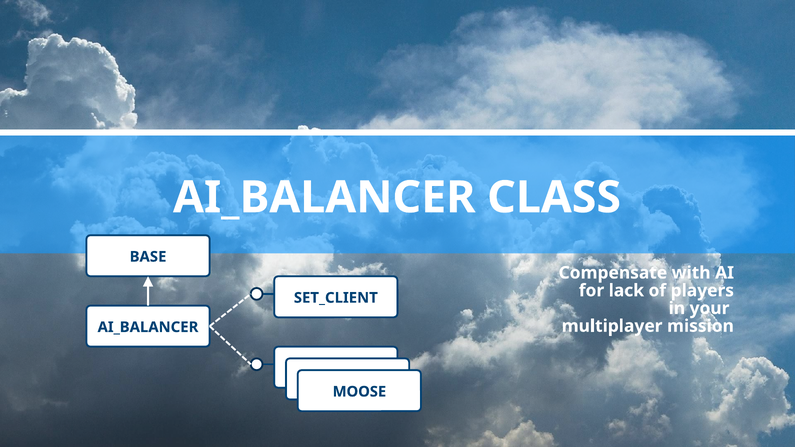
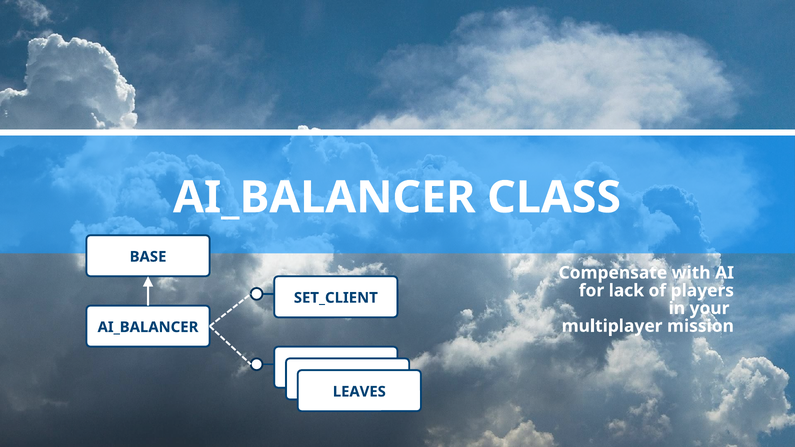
MOOSE: MOOSE -> LEAVES (359, 392)
